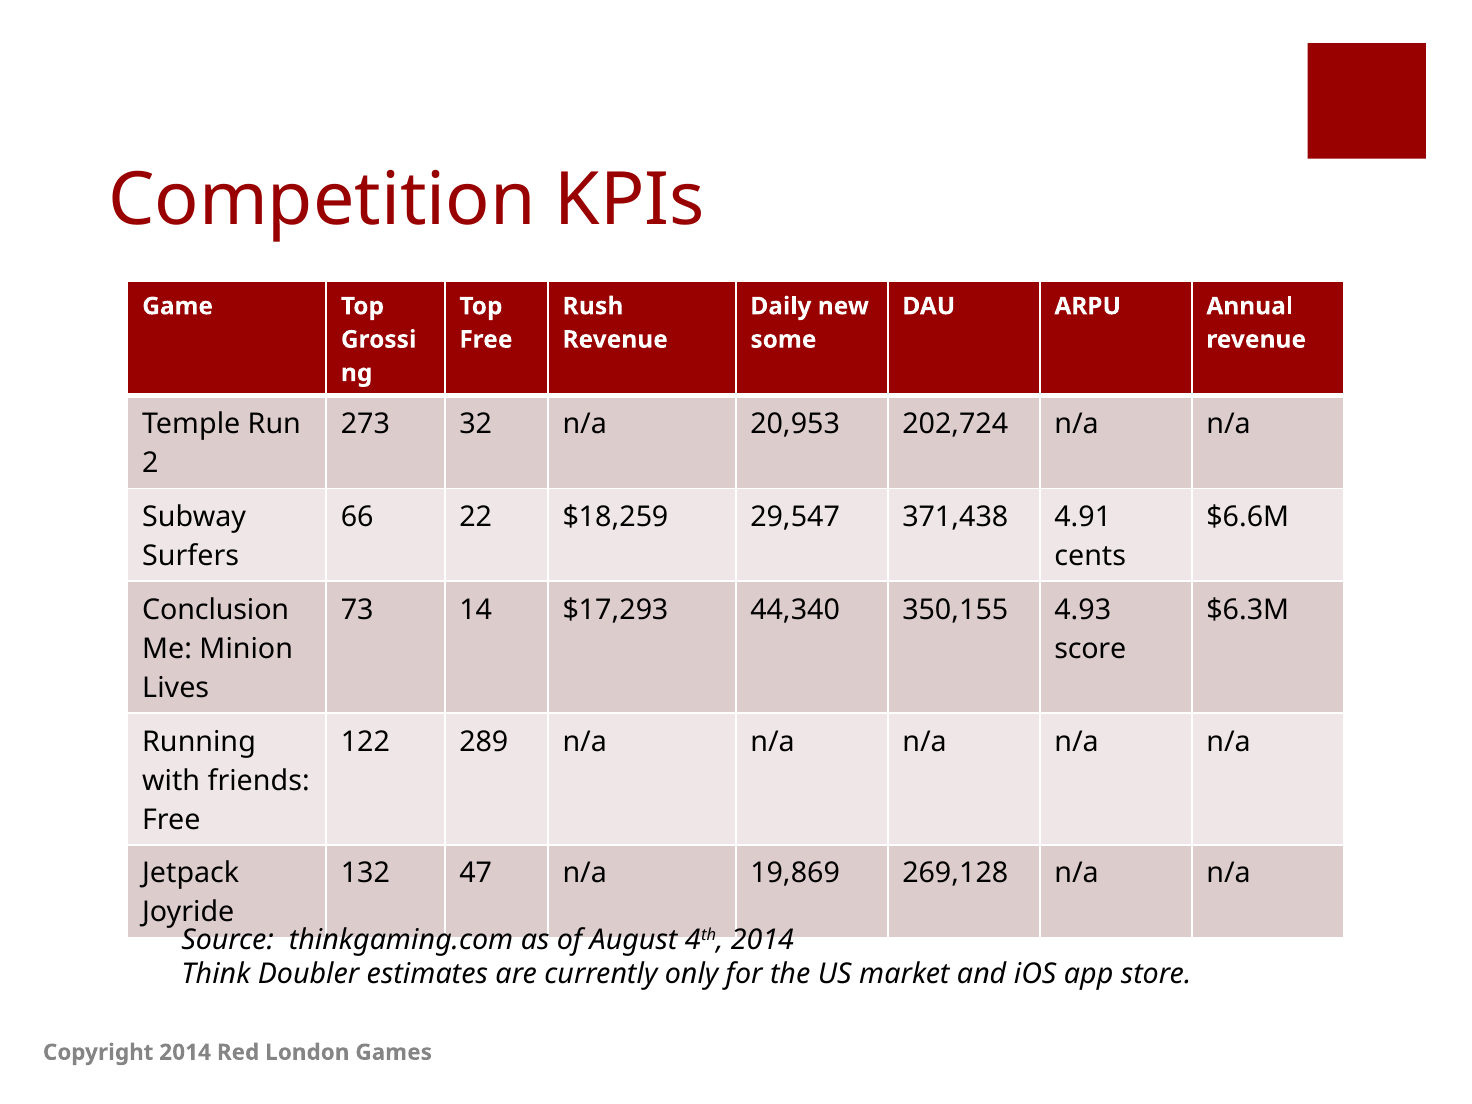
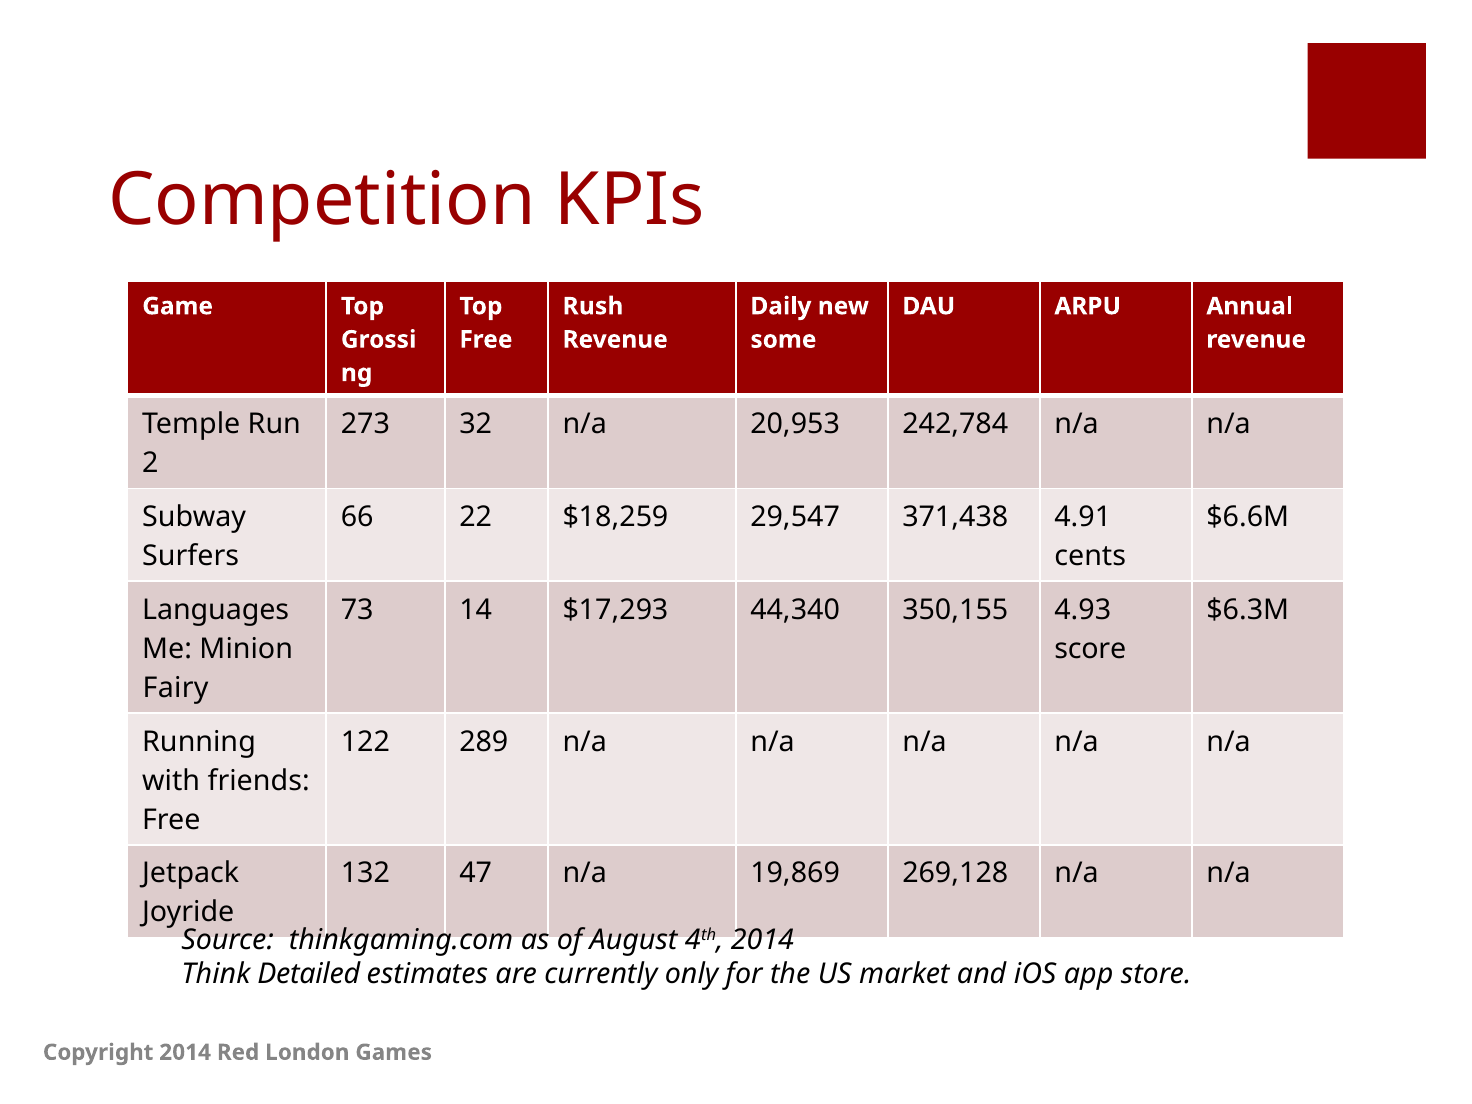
202,724: 202,724 -> 242,784 (955, 424)
Conclusion: Conclusion -> Languages (216, 610)
Lives: Lives -> Fairy (176, 688)
Doubler: Doubler -> Detailed (309, 974)
